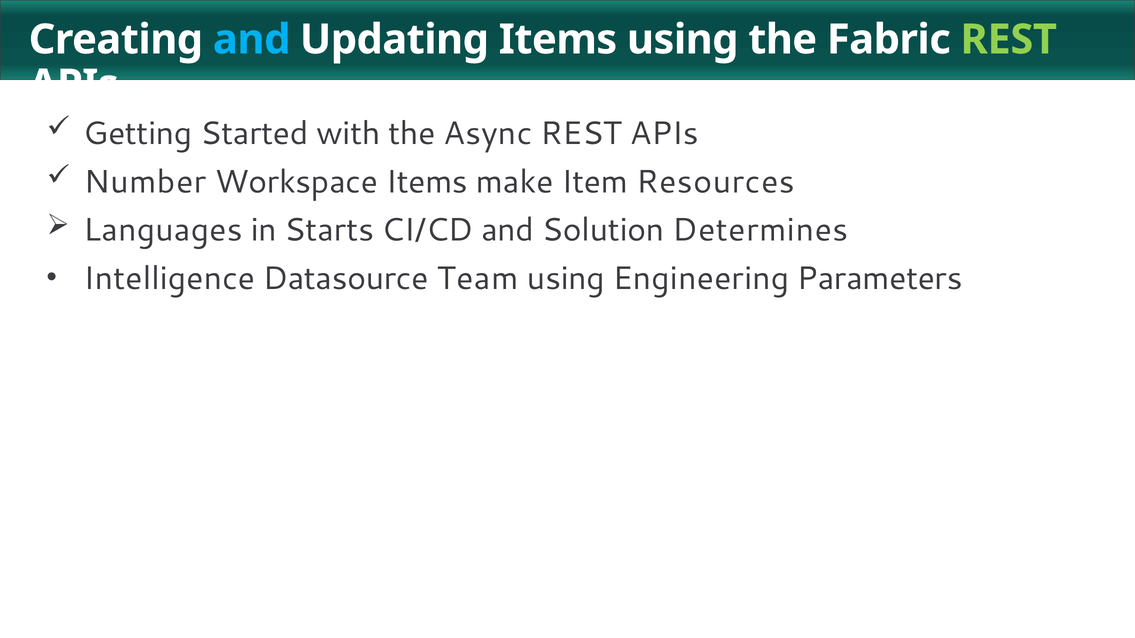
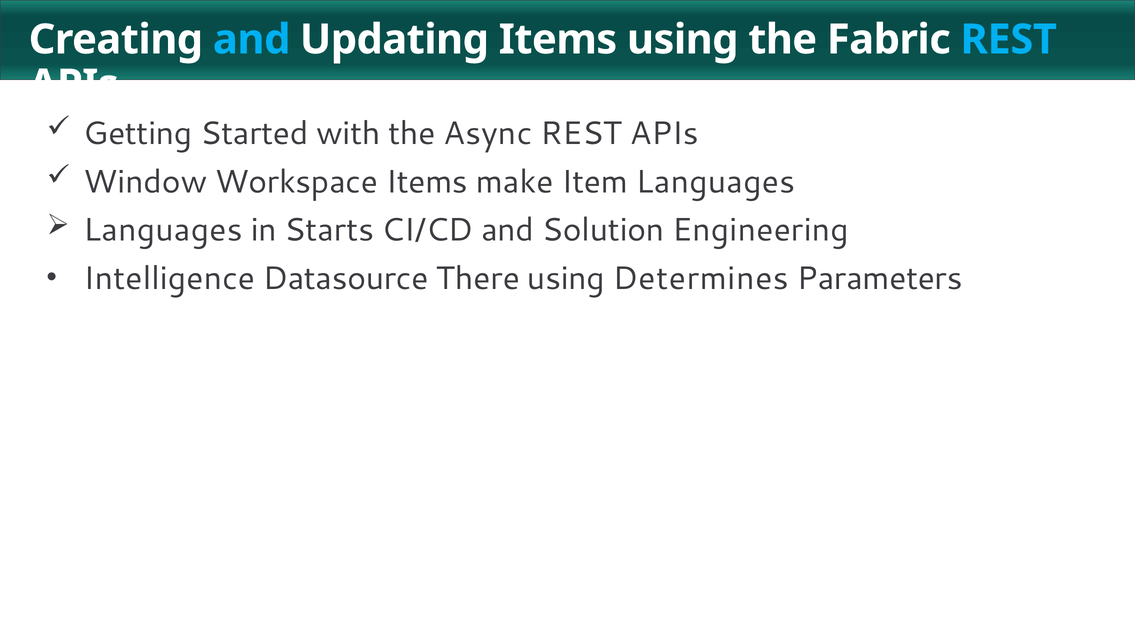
REST colour: light green -> light blue (1009, 40)
Number: Number -> Window (145, 182)
Item Resources: Resources -> Languages (716, 182)
Determines: Determines -> Engineering (761, 230)
Team: Team -> There (478, 279)
Engineering: Engineering -> Determines (701, 279)
